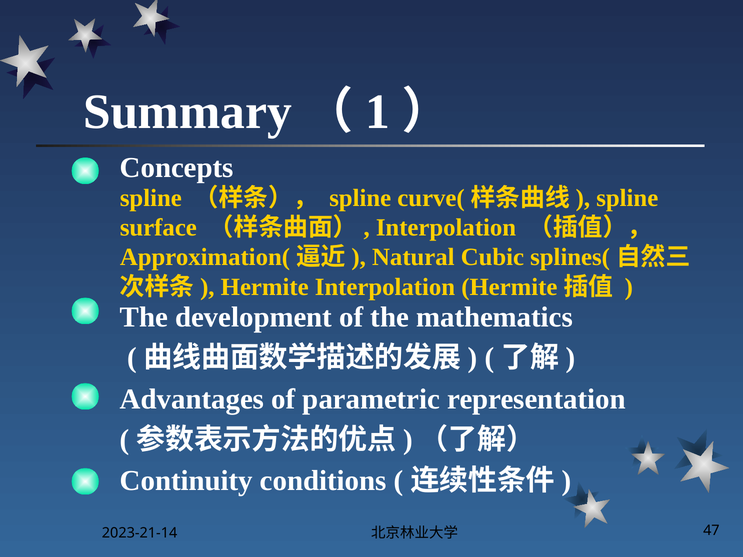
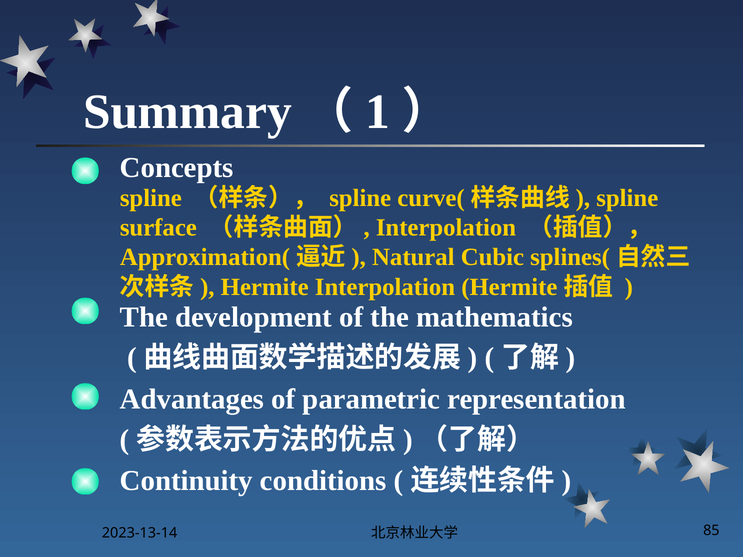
2023-21-14: 2023-21-14 -> 2023-13-14 (140, 533)
47: 47 -> 85 (711, 531)
